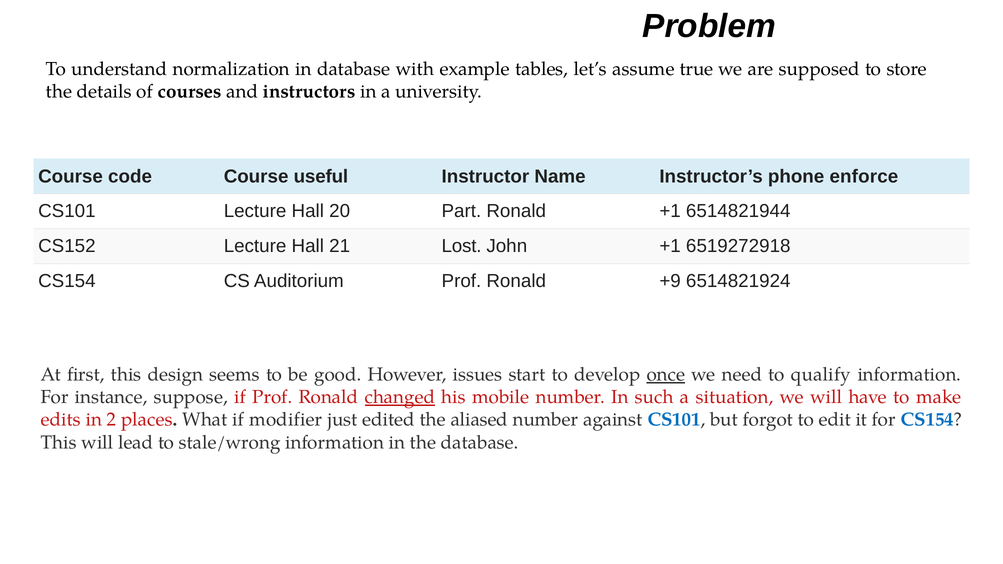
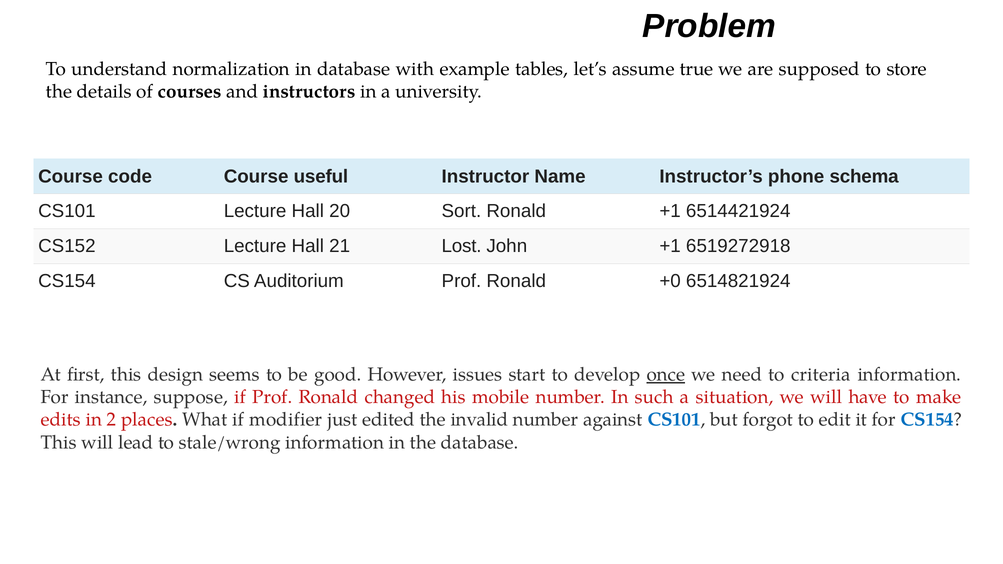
enforce: enforce -> schema (864, 177)
Part: Part -> Sort (461, 211)
6514821944: 6514821944 -> 6514421924 (738, 211)
+9: +9 -> +0 (670, 281)
qualify: qualify -> criteria (821, 375)
changed underline: present -> none (400, 397)
aliased: aliased -> invalid (479, 420)
